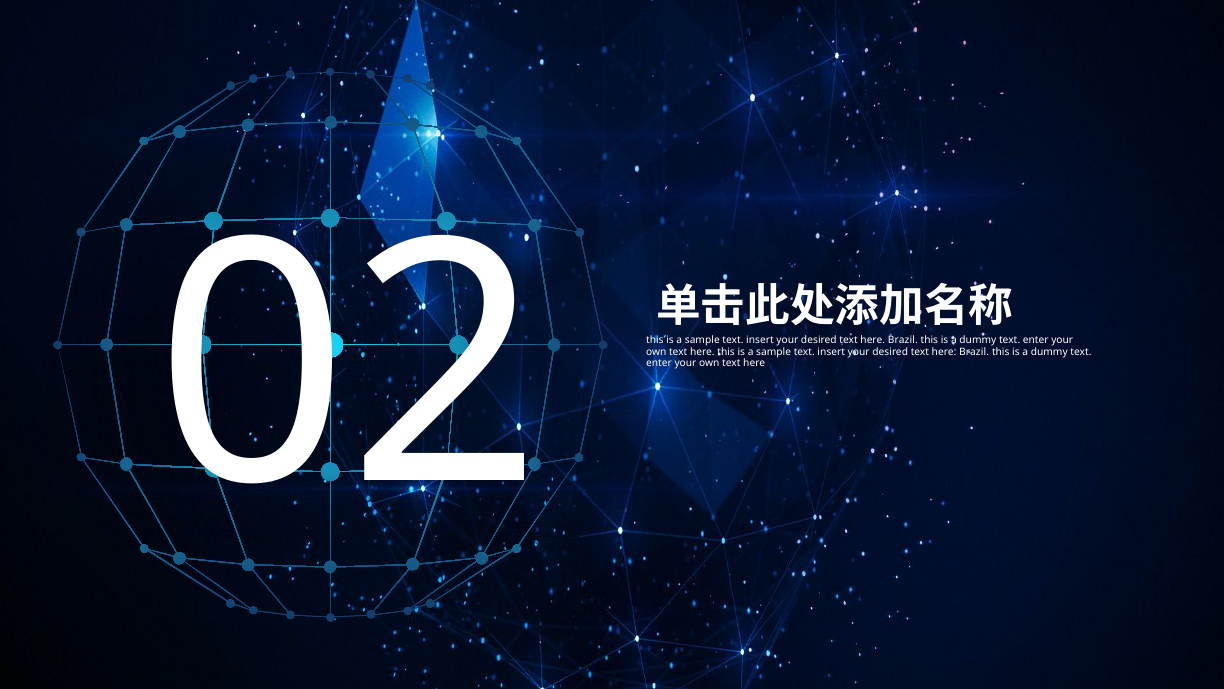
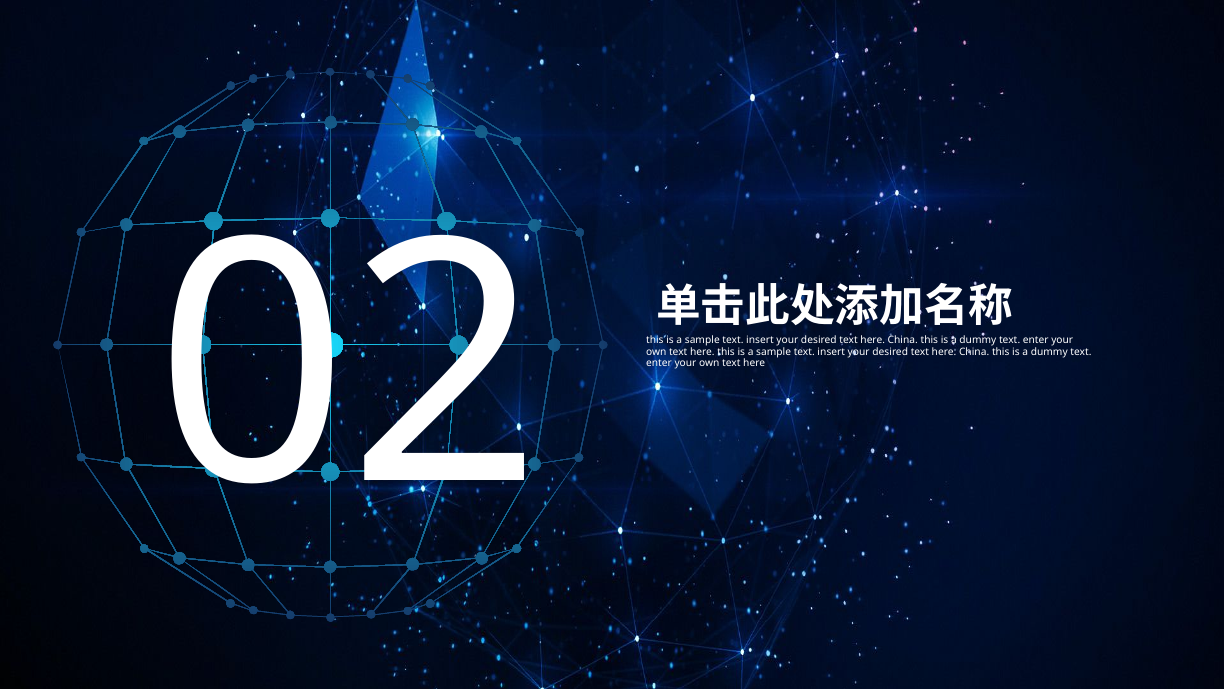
Brazil: Brazil -> China (903, 340)
Brazil: Brazil -> China (974, 351)
